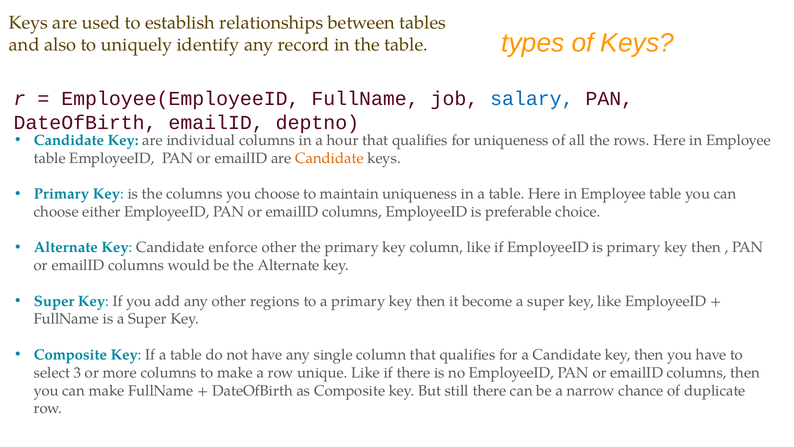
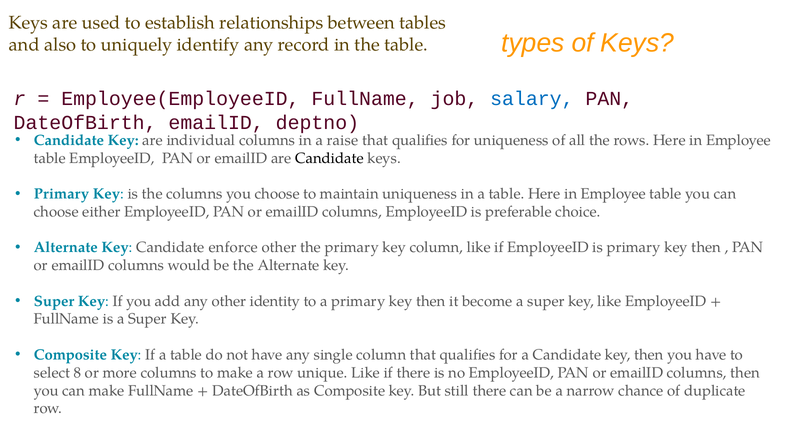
hour: hour -> raise (343, 140)
Candidate colour: orange -> black (329, 158)
regions: regions -> identity (275, 301)
3: 3 -> 8 (78, 372)
